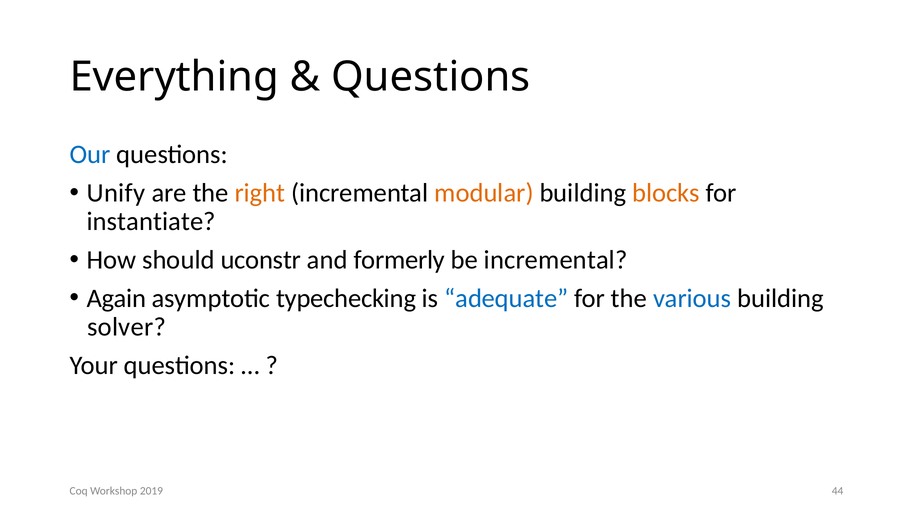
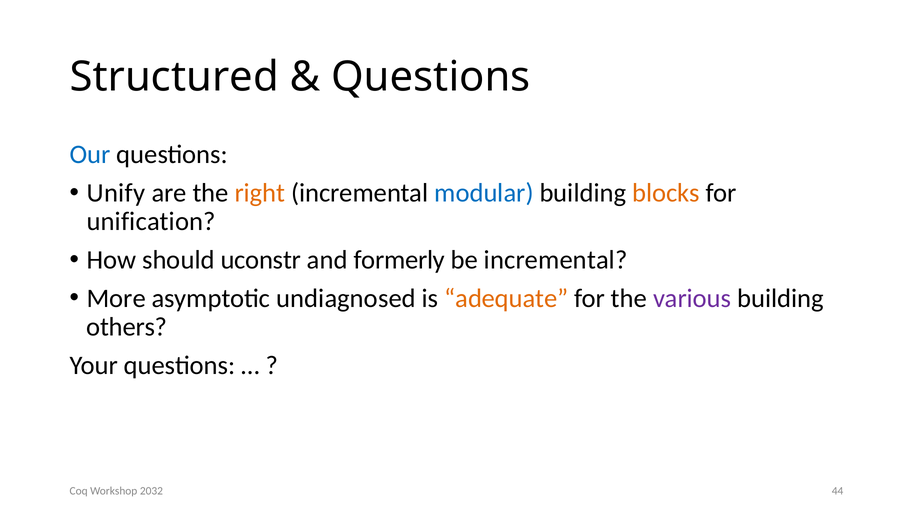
Everything: Everything -> Structured (174, 77)
modular colour: orange -> blue (484, 193)
instantiate: instantiate -> unification (151, 221)
Again: Again -> More (116, 298)
typechecking: typechecking -> undiagnosed (346, 298)
adequate colour: blue -> orange (506, 298)
various colour: blue -> purple (692, 298)
solver: solver -> others (127, 327)
2019: 2019 -> 2032 (151, 490)
